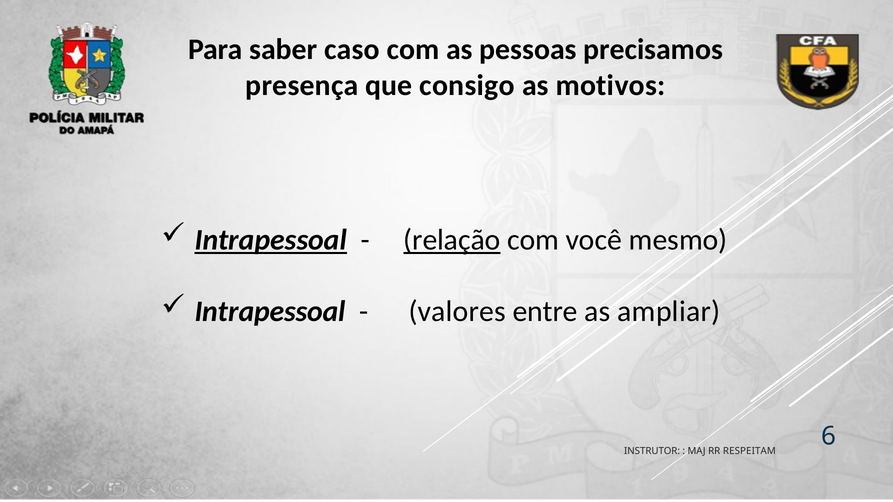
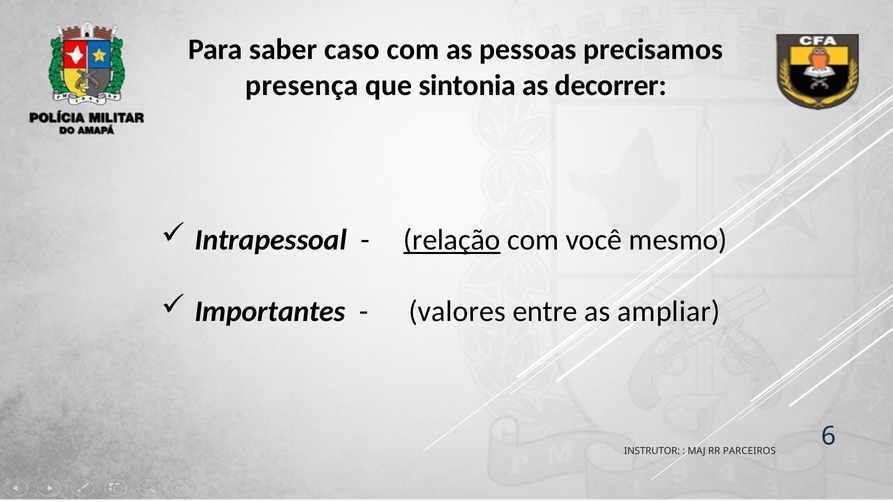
consigo: consigo -> sintonia (467, 85)
motivos: motivos -> decorrer (611, 85)
Intrapessoal underline: present -> none (271, 240)
Intrapessoal: Intrapessoal -> Importantes (270, 312)
RESPEITAM: RESPEITAM -> PARCEIROS (749, 452)
